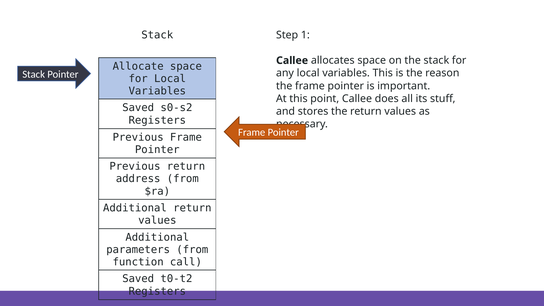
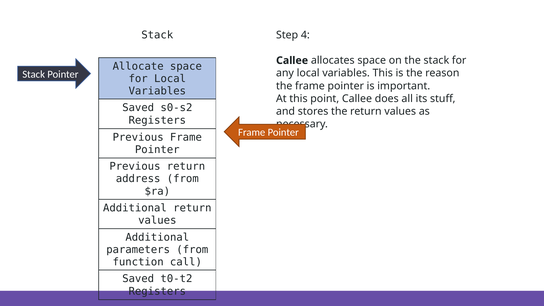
1: 1 -> 4 (305, 35)
